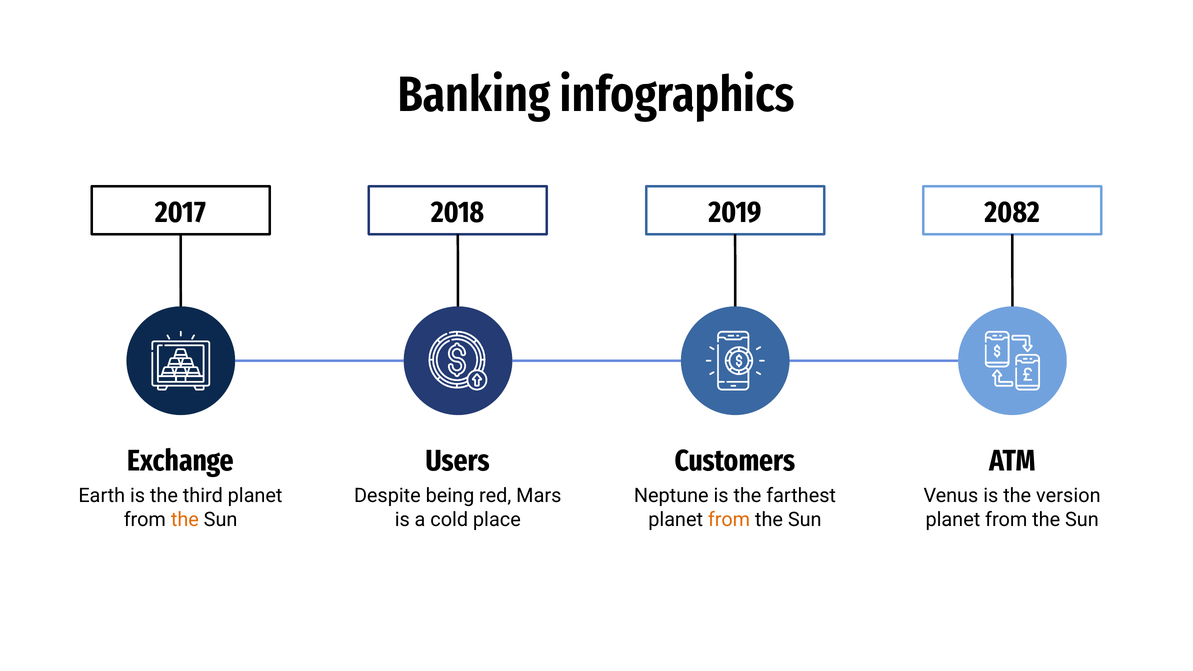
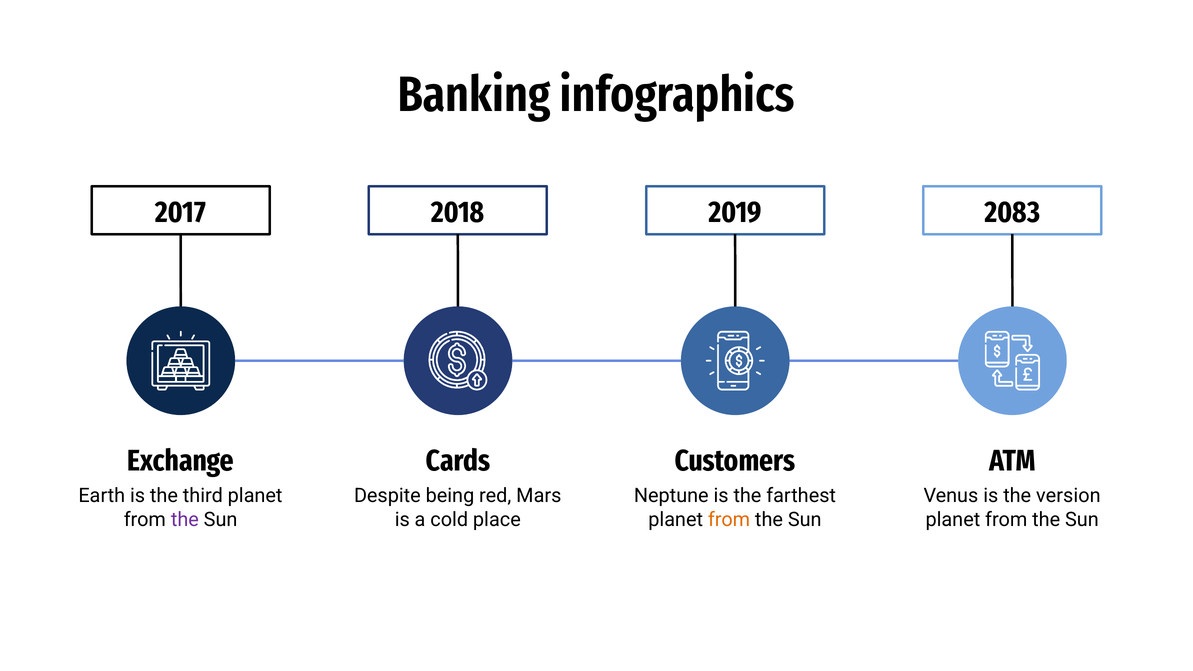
2082: 2082 -> 2083 (1012, 212)
Users: Users -> Cards (458, 461)
the colour: orange -> purple (185, 520)
